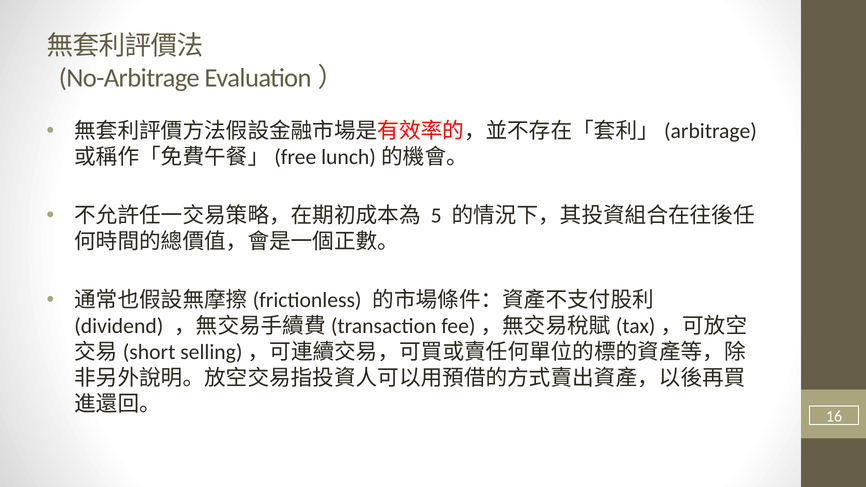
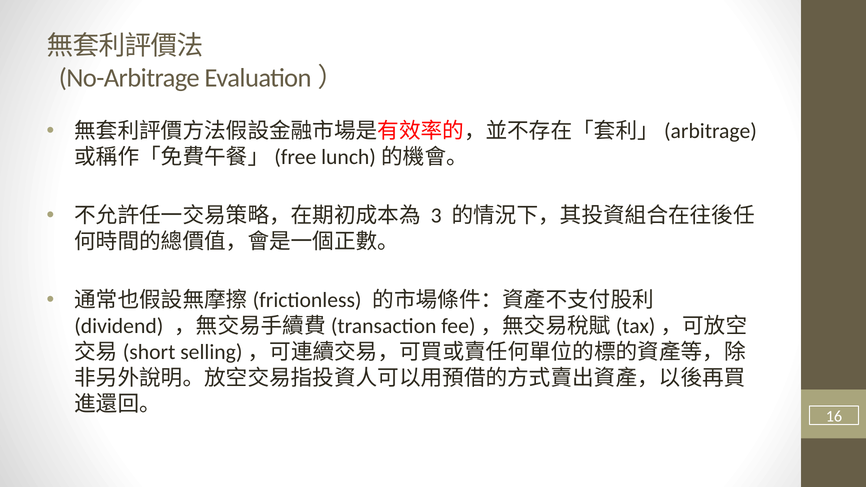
5: 5 -> 3 (436, 216)
